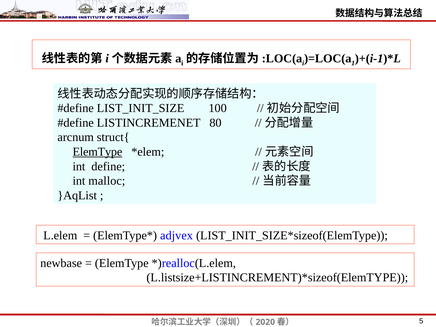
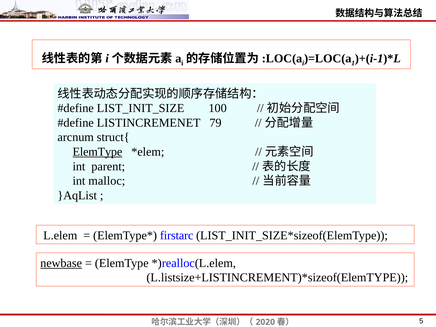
80: 80 -> 79 (215, 123)
define: define -> parent (108, 166)
adjvex: adjvex -> firstarc (177, 235)
newbase underline: none -> present (61, 263)
